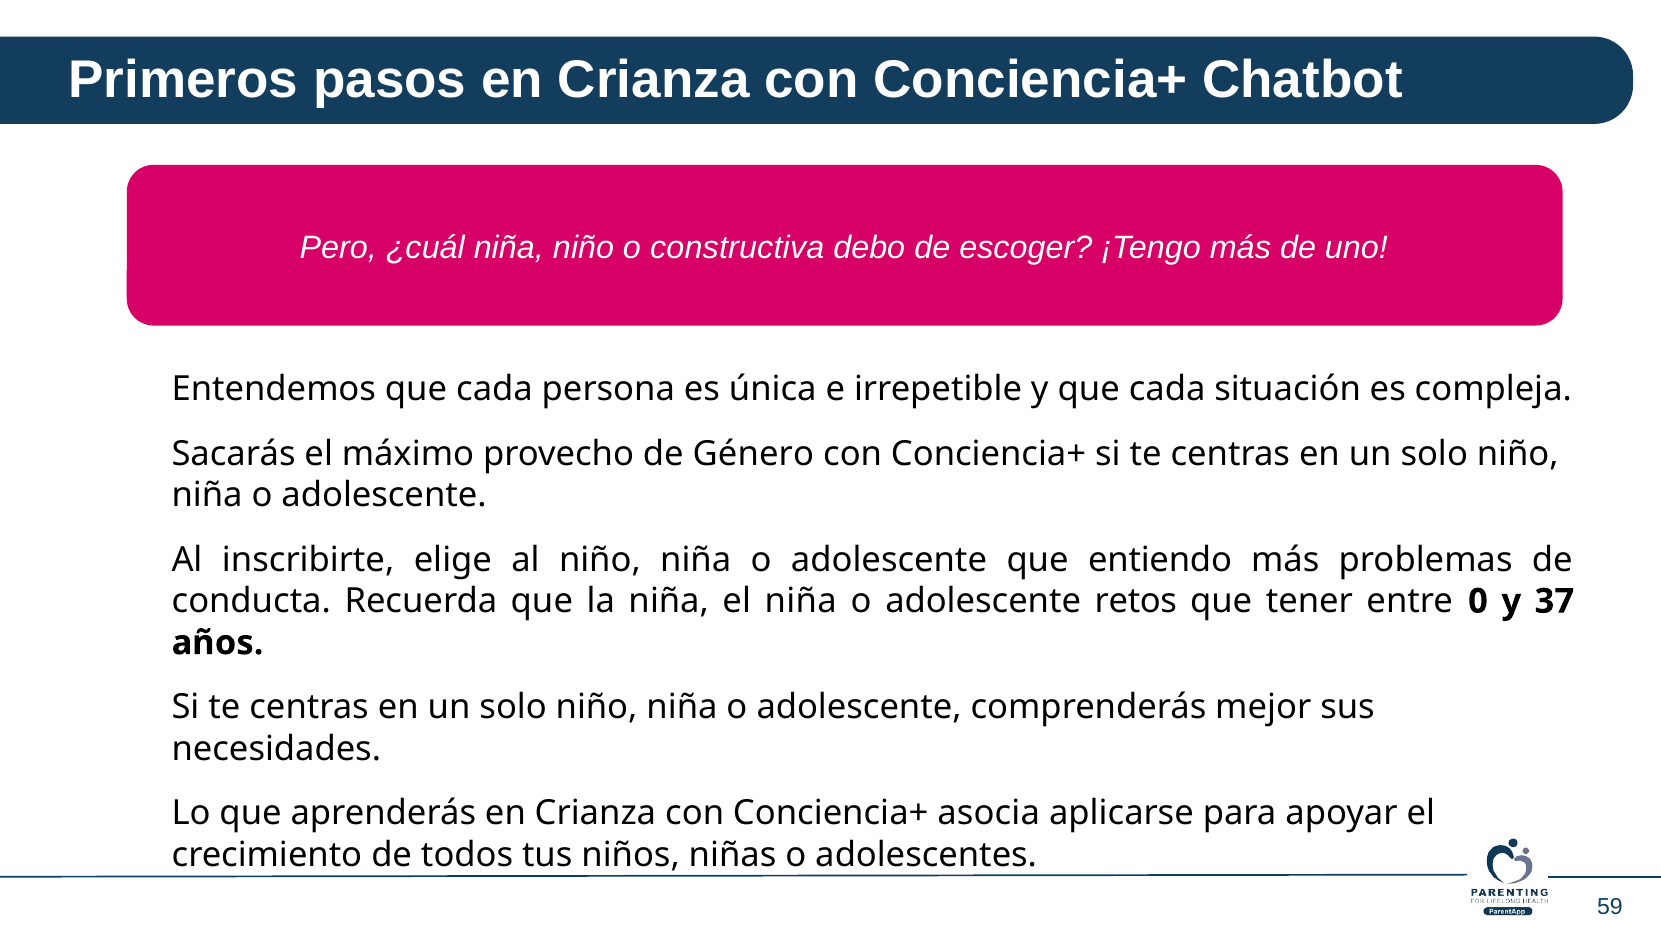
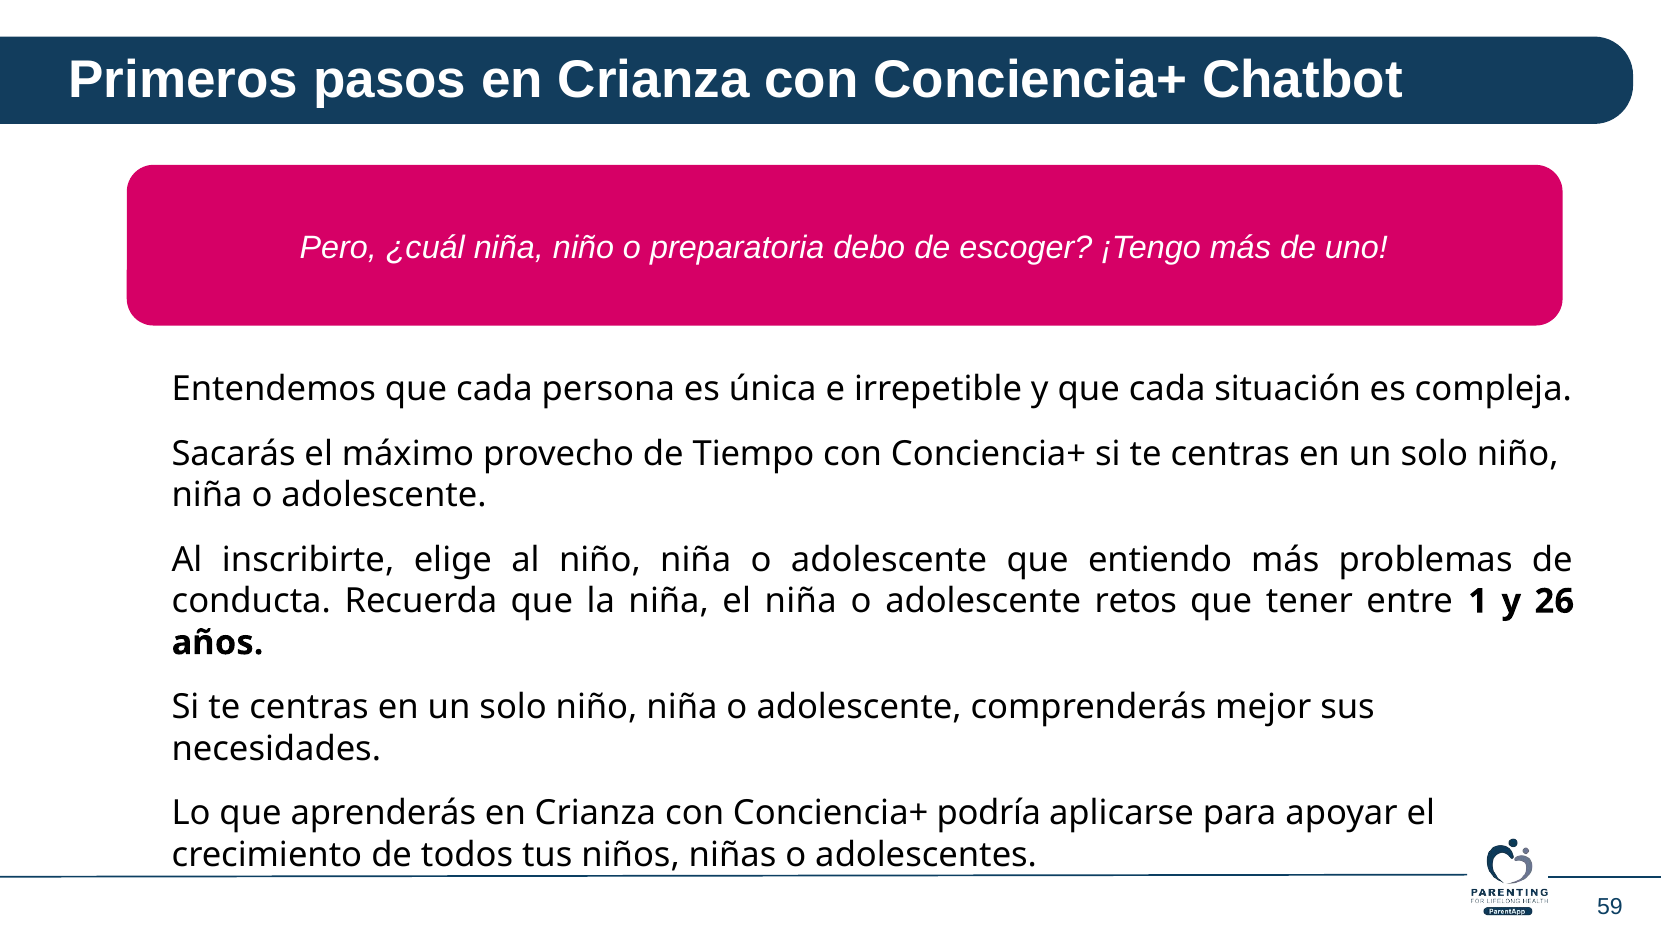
constructiva: constructiva -> preparatoria (737, 248)
Género: Género -> Tiempo (753, 454)
0: 0 -> 1 (1478, 602)
37: 37 -> 26 (1554, 602)
asocia: asocia -> podría (989, 814)
